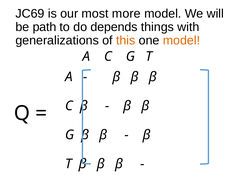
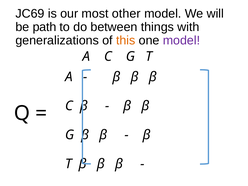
more: more -> other (126, 14)
depends: depends -> between (114, 27)
model colour: orange -> purple (181, 40)
